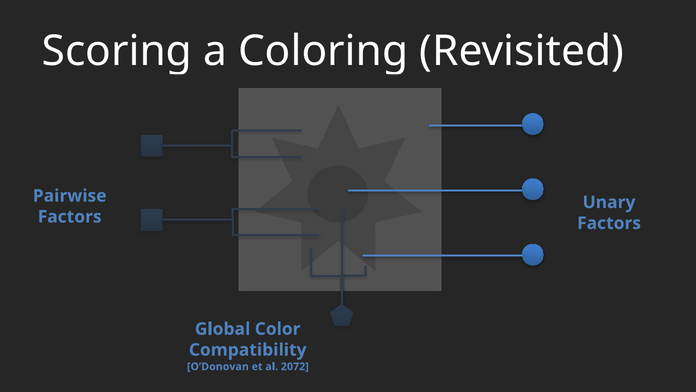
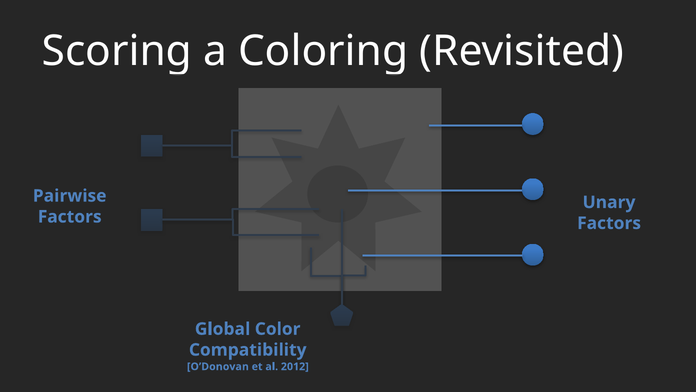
2072: 2072 -> 2012 (295, 366)
